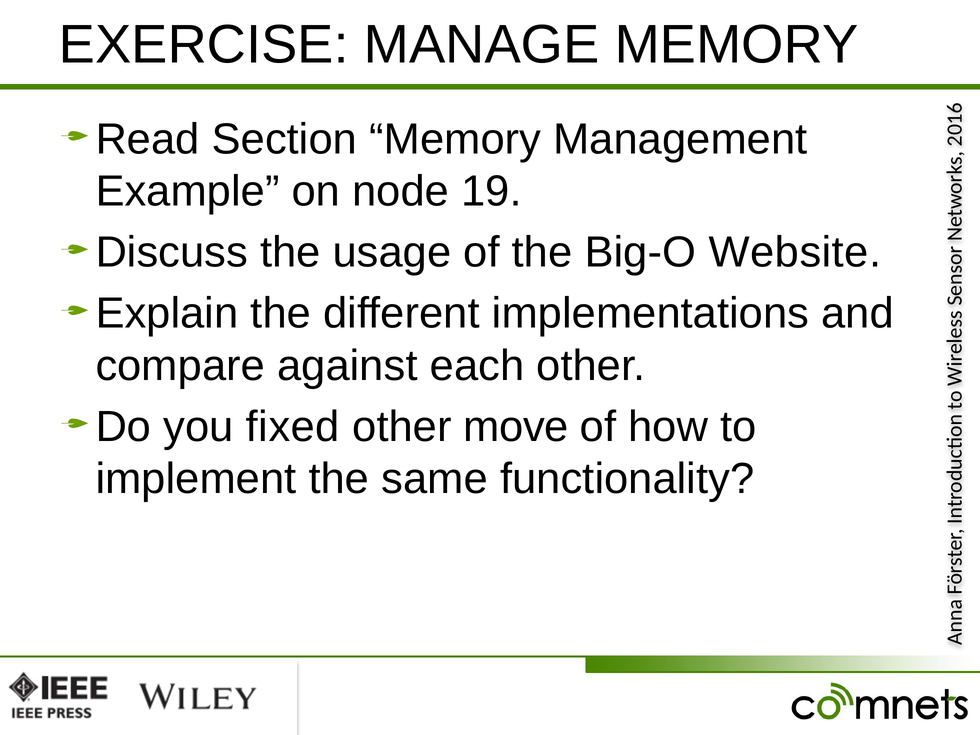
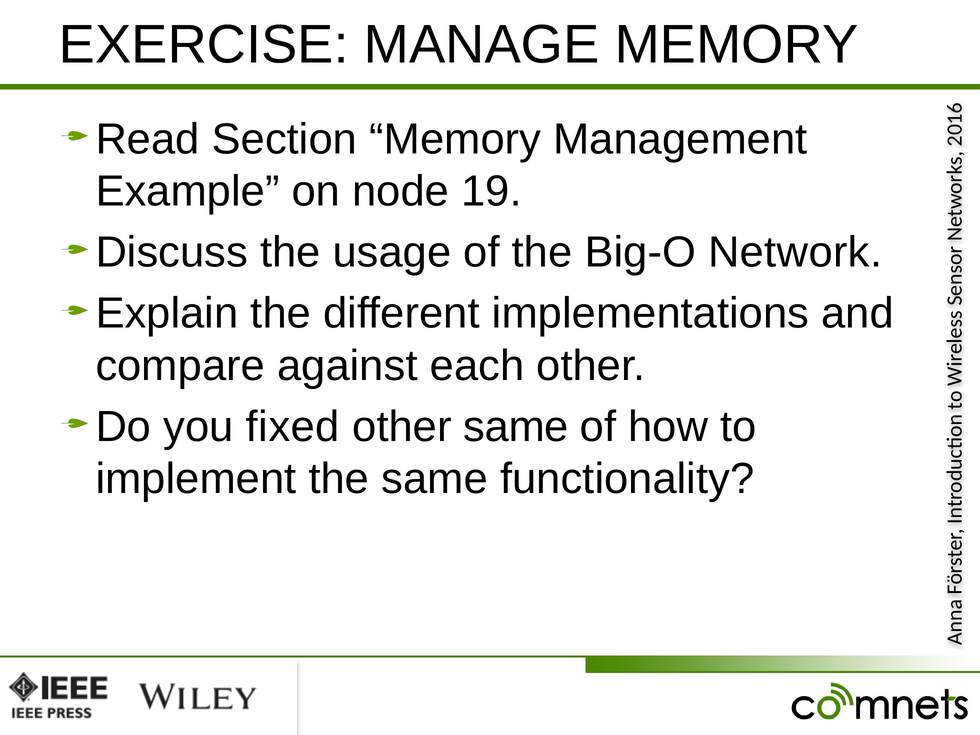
Website: Website -> Network (795, 252)
other move: move -> same (516, 427)
